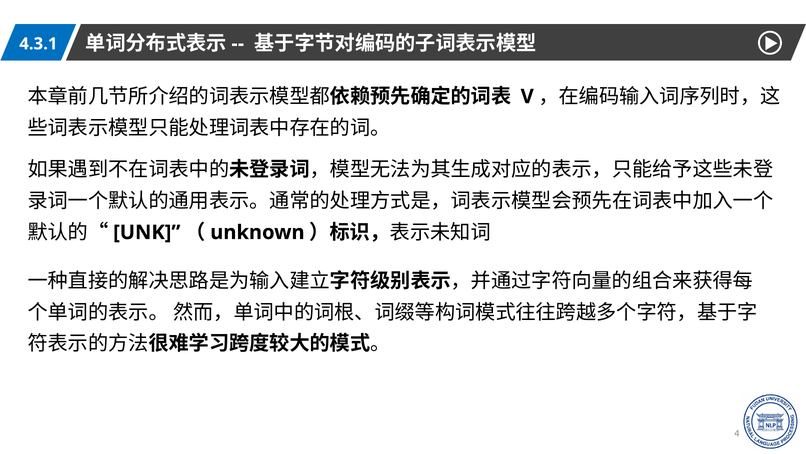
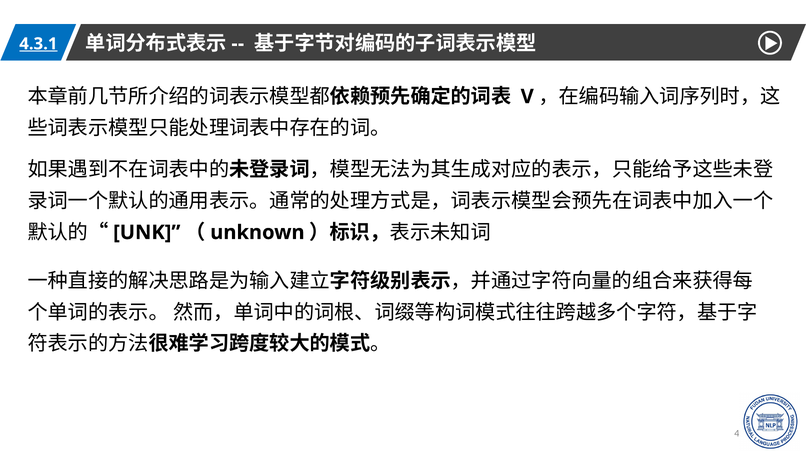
4.3.1 underline: none -> present (38, 44)
